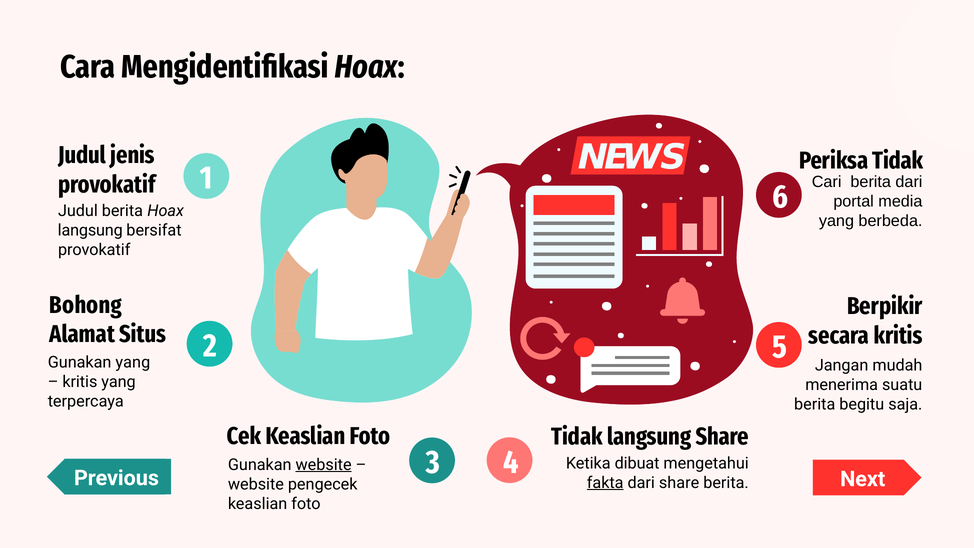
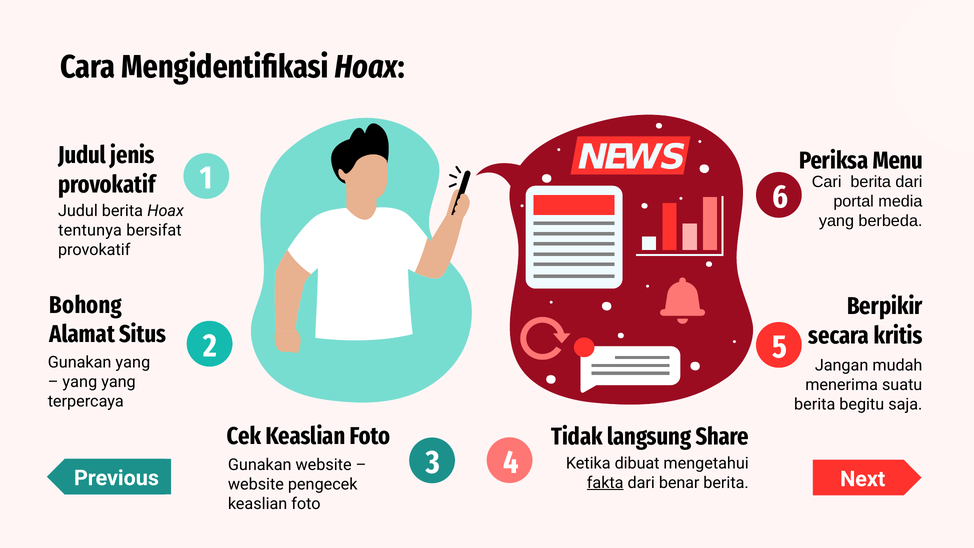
Periksa Tidak: Tidak -> Menu (898, 161)
langsung: langsung -> tentunya (90, 231)
kritis: kritis -> yang (80, 382)
website underline: present -> none (324, 465)
dari share: share -> benar (679, 483)
